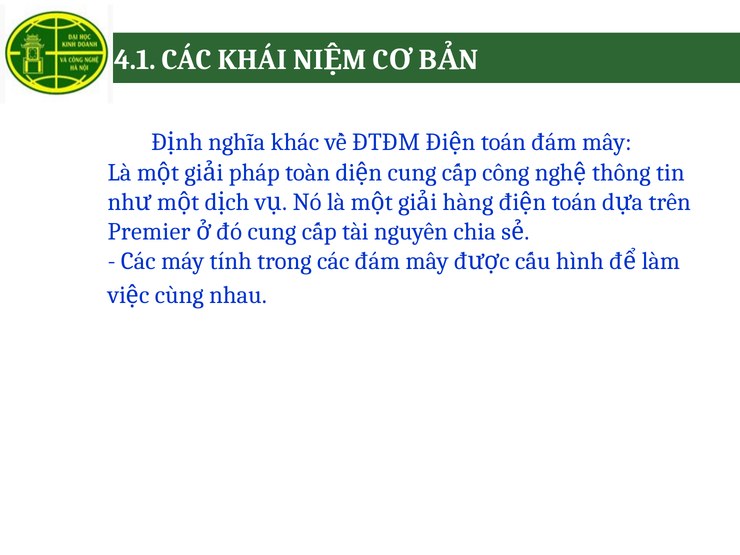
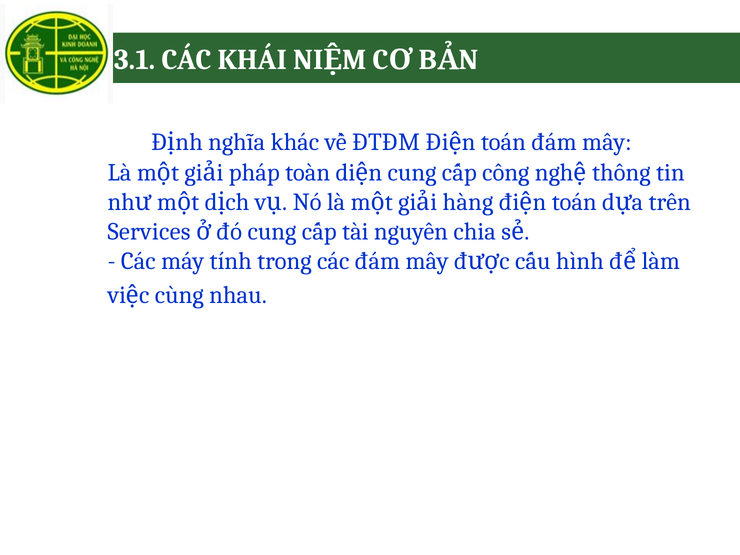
4.1: 4.1 -> 3.1 (135, 60)
Premier: Premier -> Services (149, 232)
